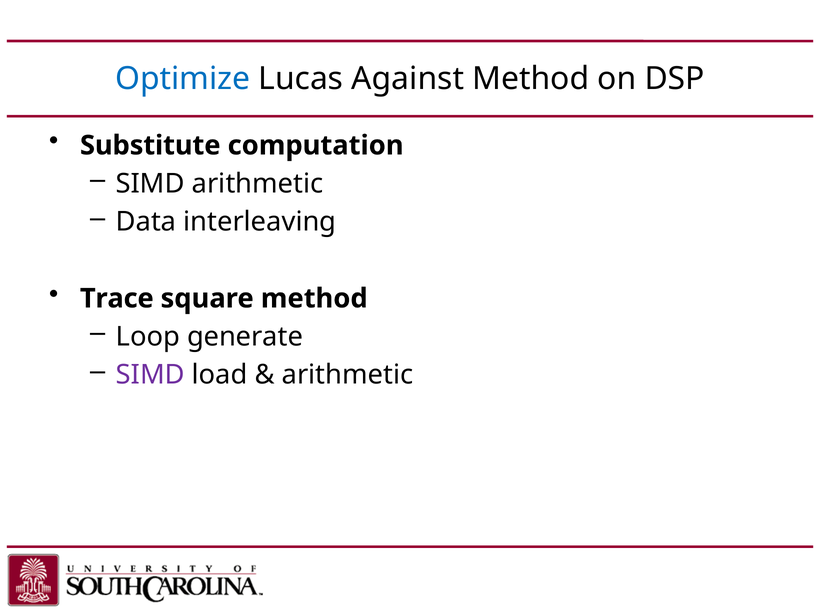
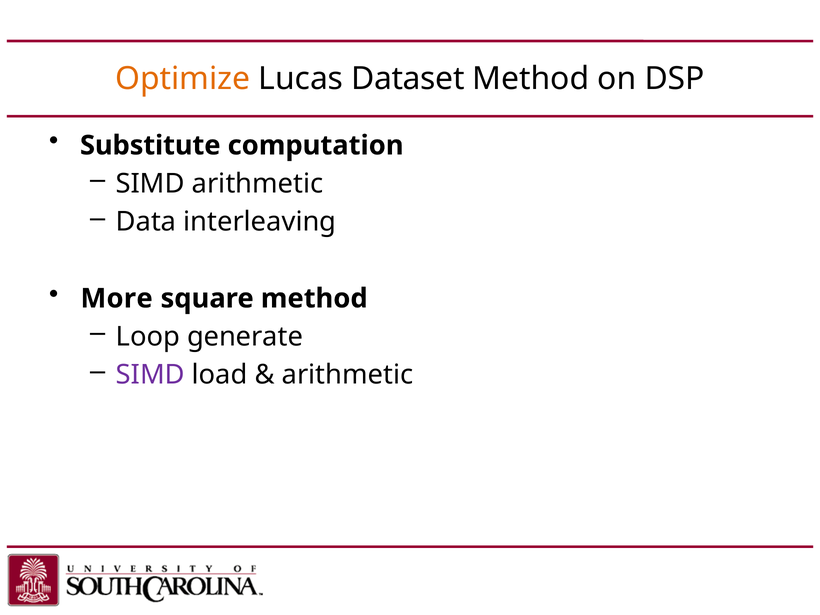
Optimize colour: blue -> orange (183, 79)
Against: Against -> Dataset (408, 79)
Trace: Trace -> More (117, 298)
